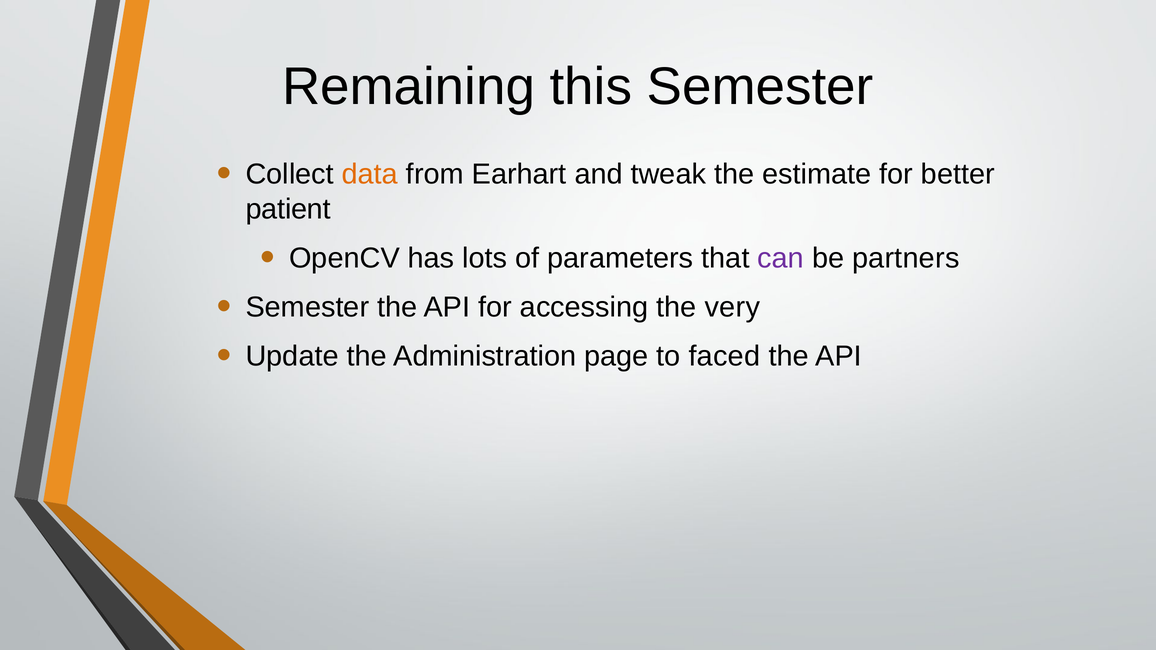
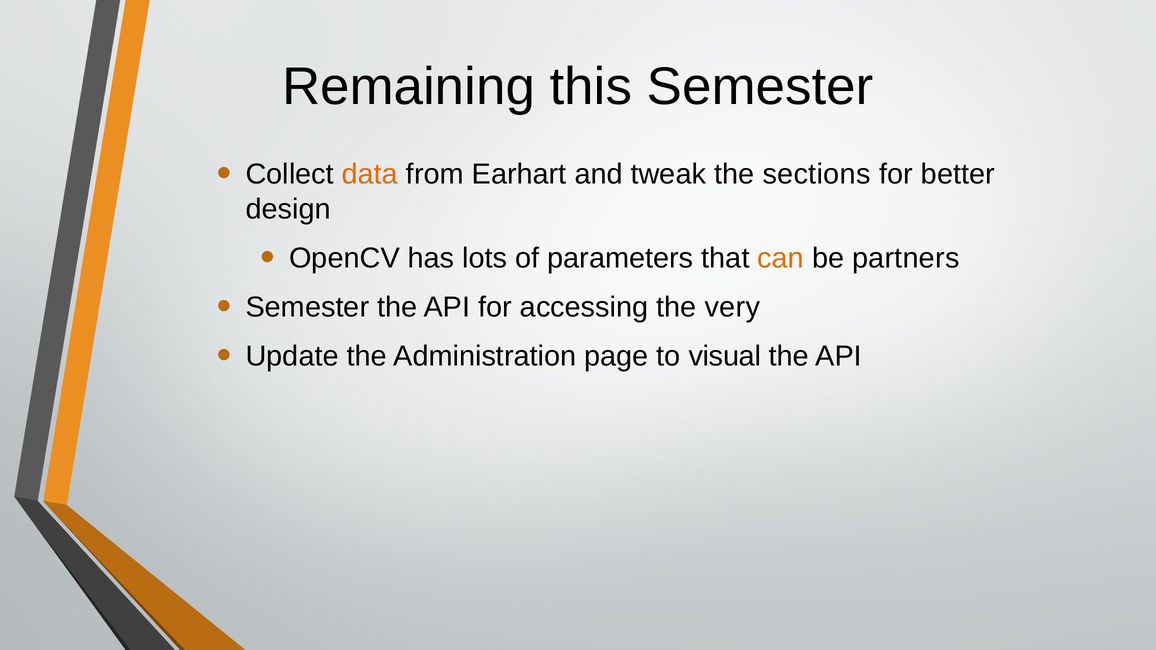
estimate: estimate -> sections (817, 174)
patient: patient -> design (288, 209)
can colour: purple -> orange (781, 258)
faced: faced -> visual (725, 357)
